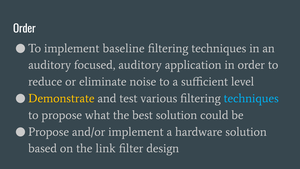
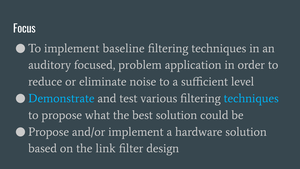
Order: Order -> Focus (24, 29)
focused auditory: auditory -> problem (140, 65)
Demonstrate colour: yellow -> light blue (61, 98)
